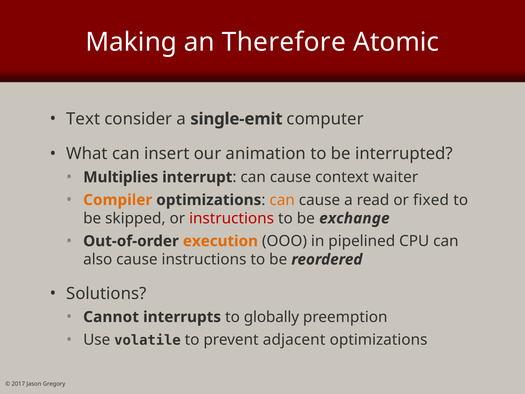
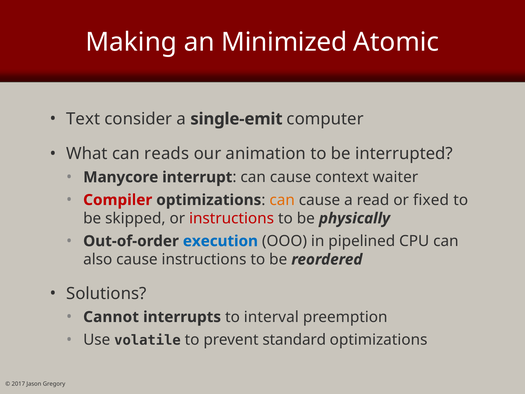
Therefore: Therefore -> Minimized (284, 42)
insert: insert -> reads (167, 154)
Multiplies: Multiplies -> Manycore (121, 177)
Compiler colour: orange -> red (118, 200)
exchange: exchange -> physically (354, 218)
execution colour: orange -> blue (220, 241)
globally: globally -> interval (271, 317)
adjacent: adjacent -> standard (294, 340)
